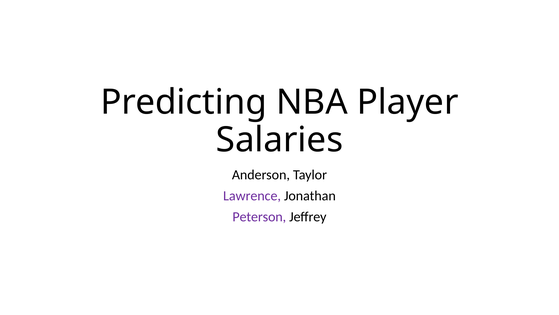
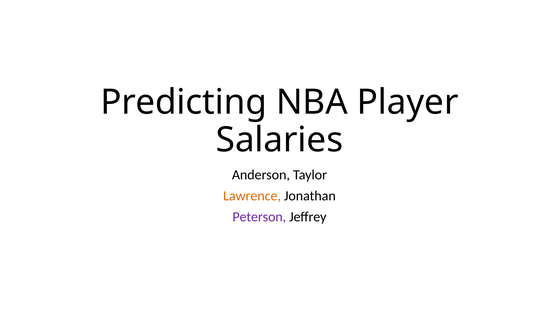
Lawrence colour: purple -> orange (252, 196)
